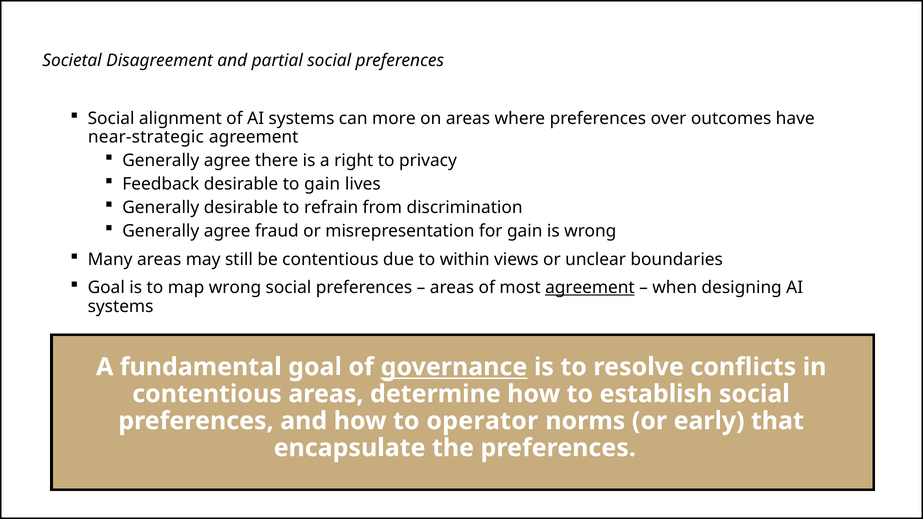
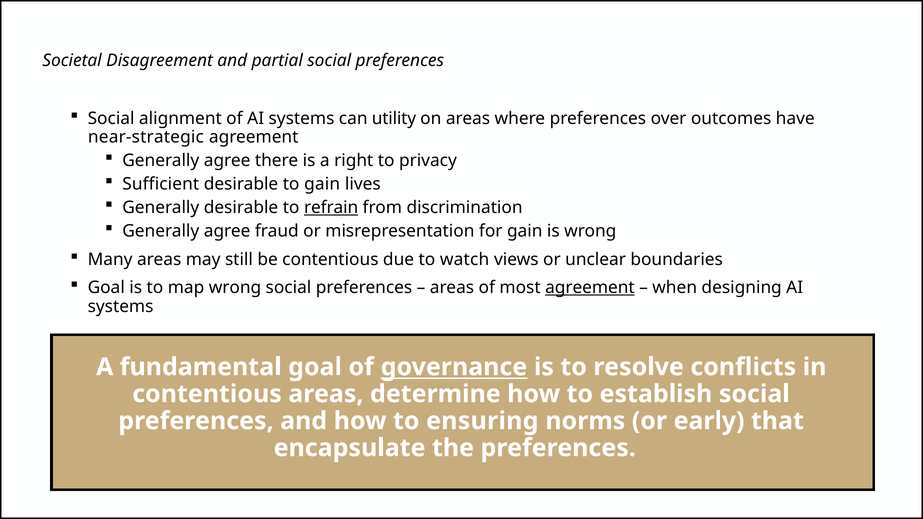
more: more -> utility (394, 118)
Feedback: Feedback -> Sufficient (161, 184)
refrain underline: none -> present (331, 208)
within: within -> watch (465, 259)
operator: operator -> ensuring (482, 421)
